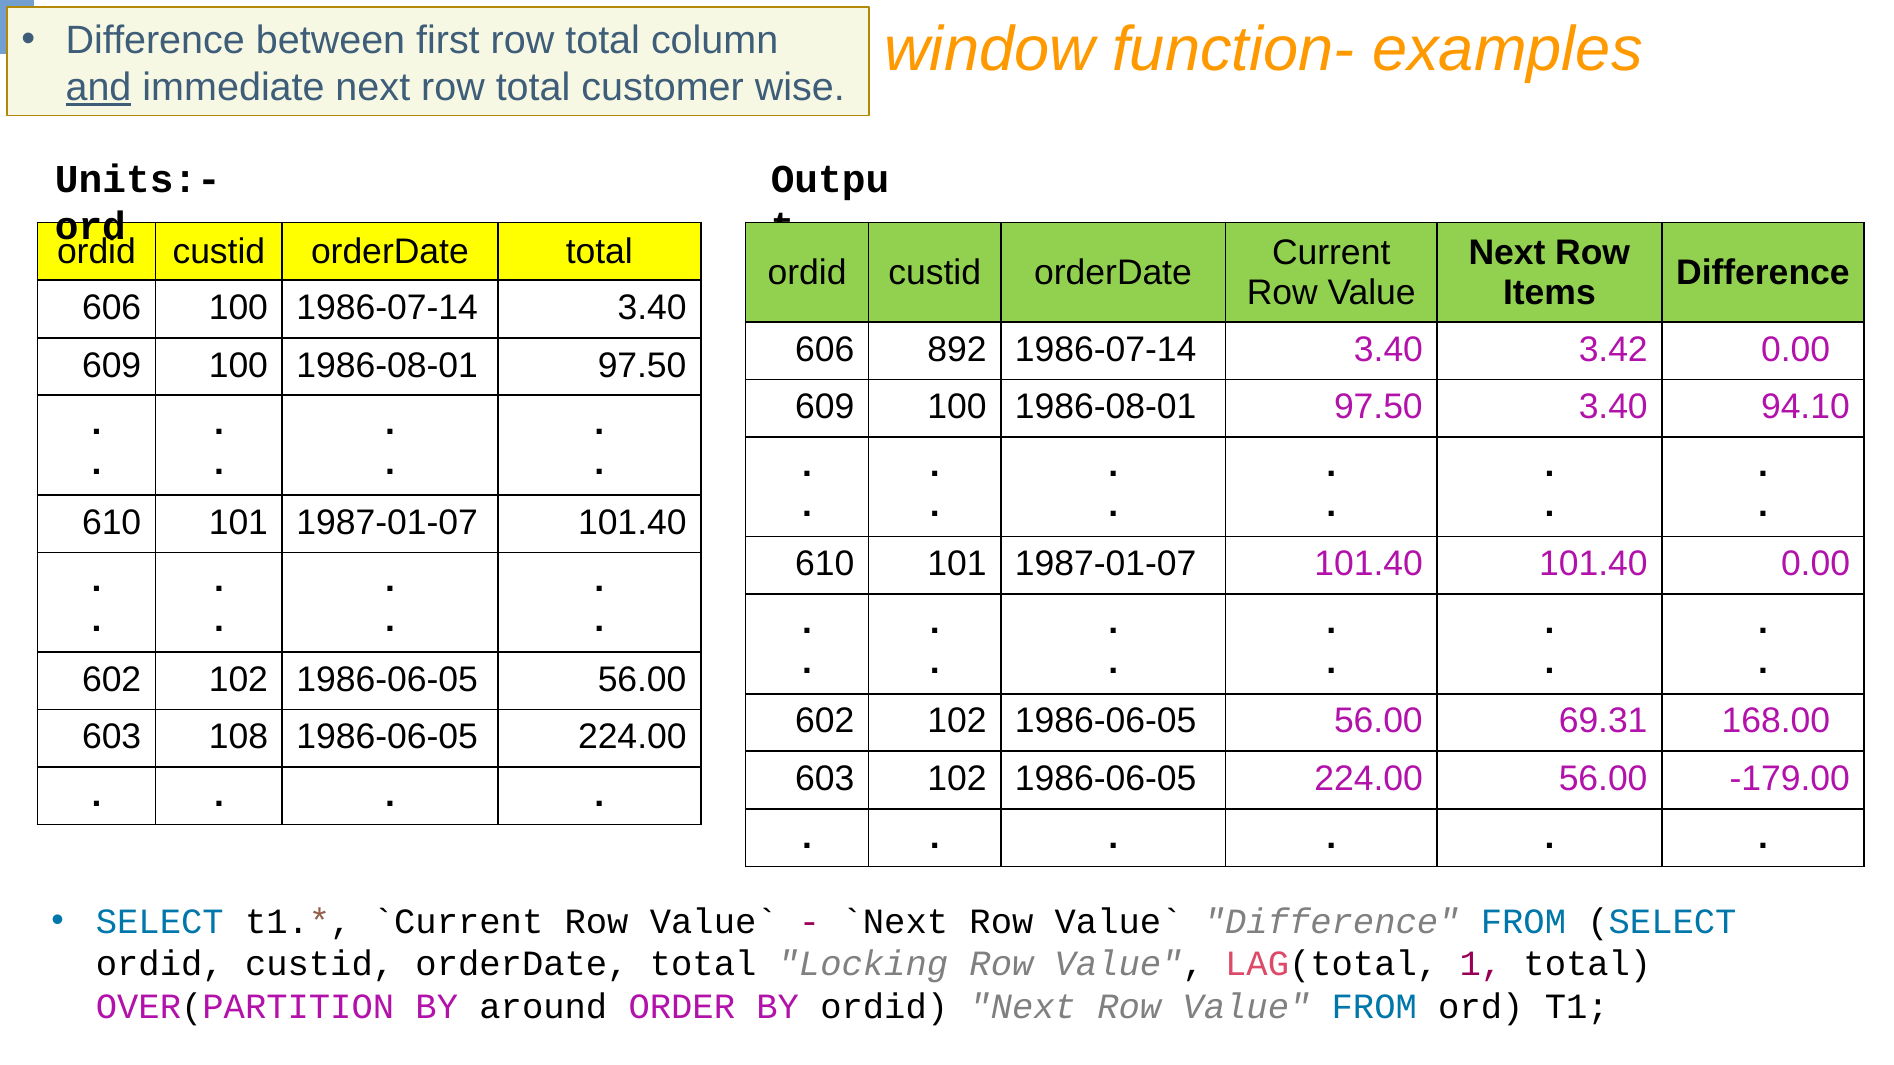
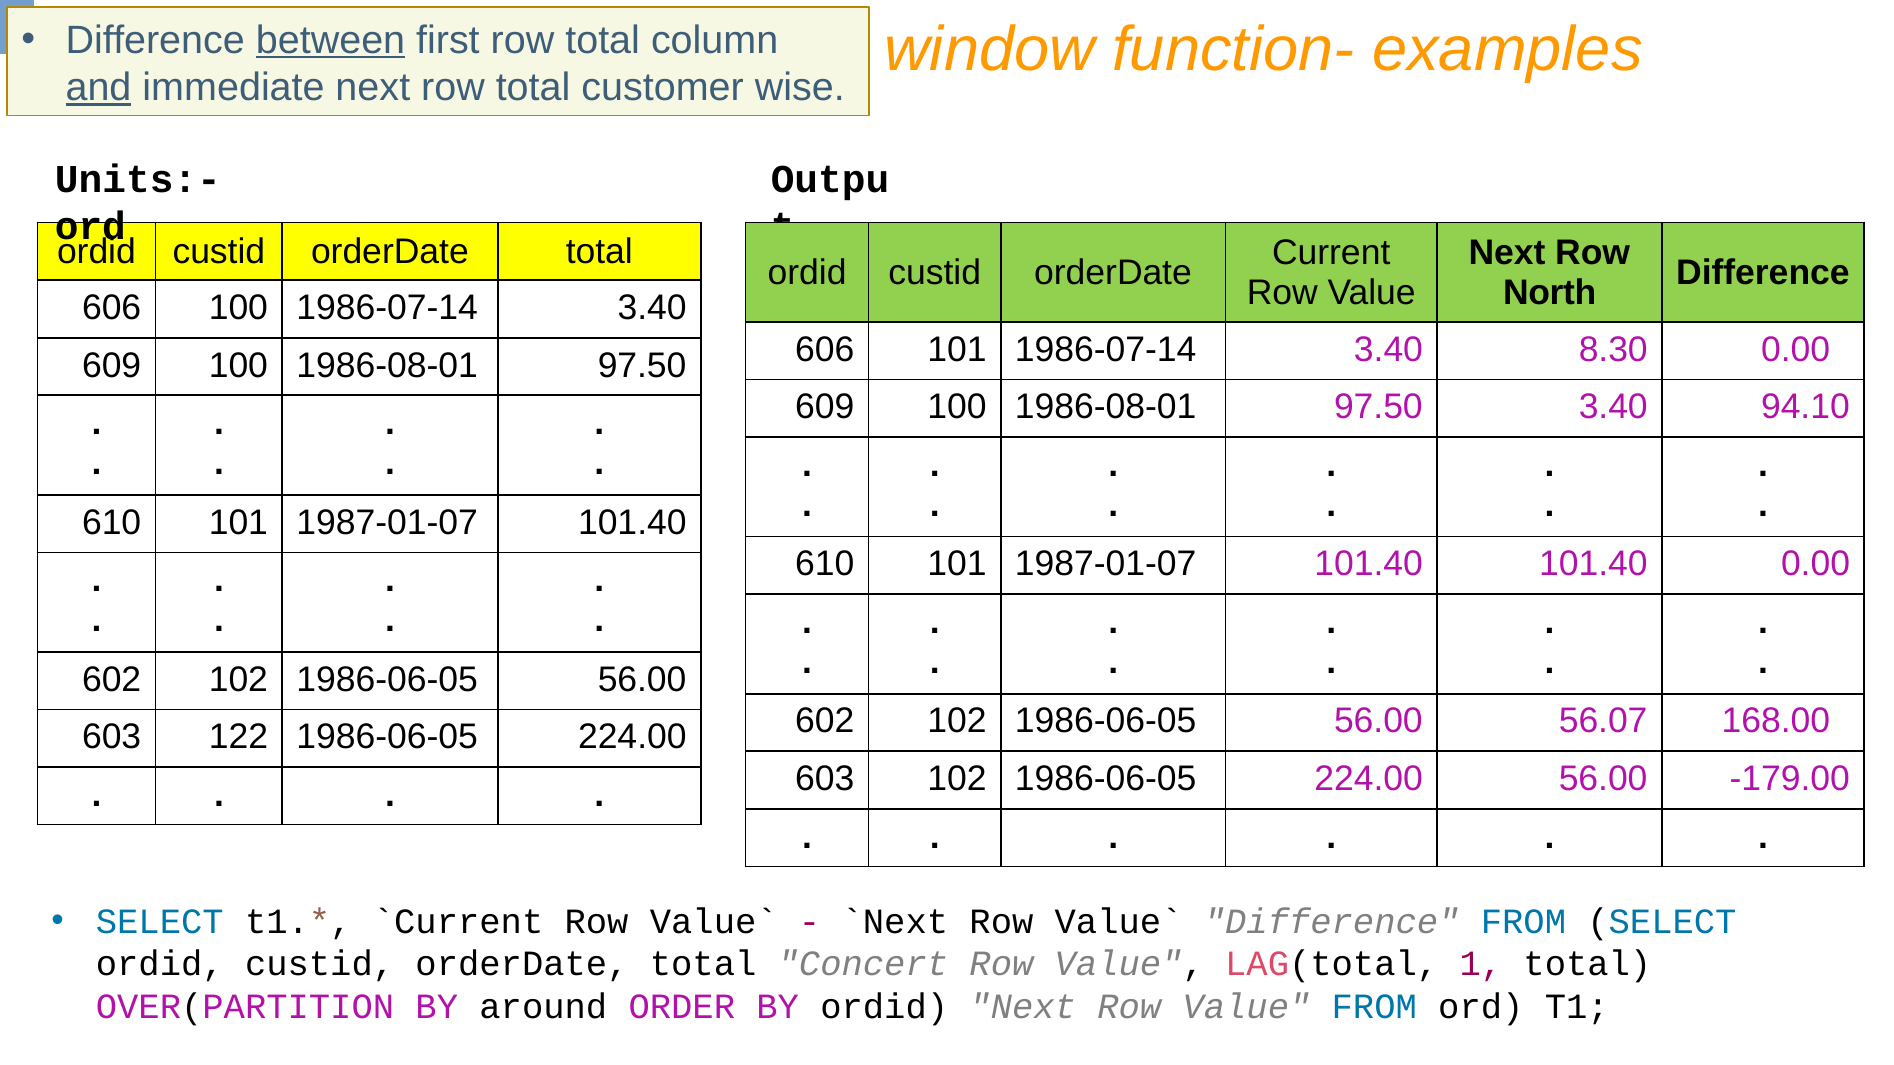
between underline: none -> present (331, 40)
Items: Items -> North (1550, 293)
606 892: 892 -> 101 (957, 350)
3.42: 3.42 -> 8.30 (1613, 350)
69.31: 69.31 -> 56.07 (1603, 722)
108: 108 -> 122 (238, 737)
Locking: Locking -> Concert (863, 964)
